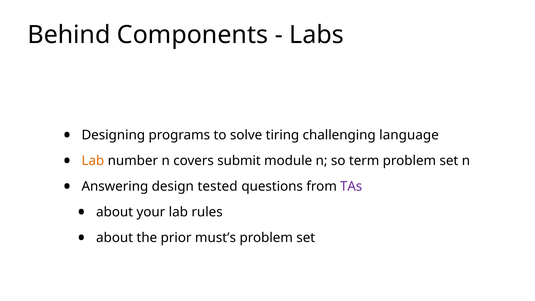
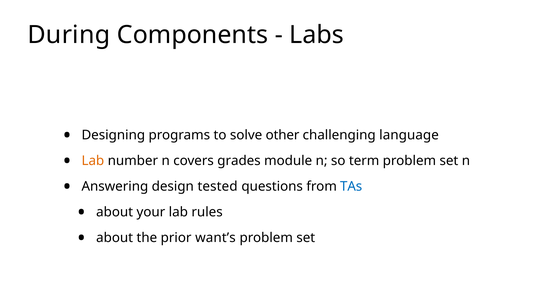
Behind: Behind -> During (69, 35)
tiring: tiring -> other (282, 135)
submit: submit -> grades (239, 161)
TAs colour: purple -> blue (351, 186)
must’s: must’s -> want’s (215, 238)
